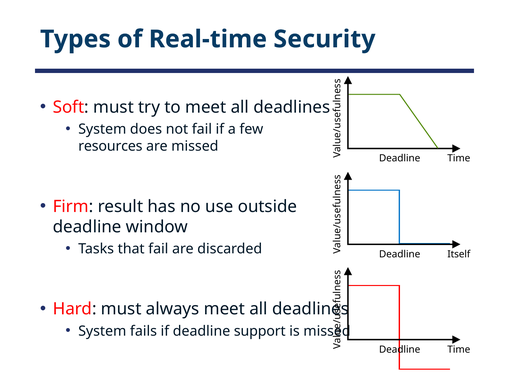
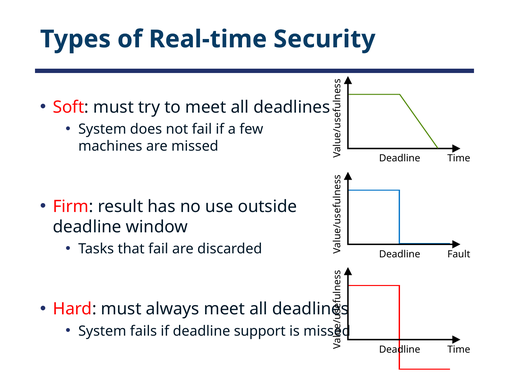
resources: resources -> machines (110, 146)
Itself: Itself -> Fault (459, 254)
